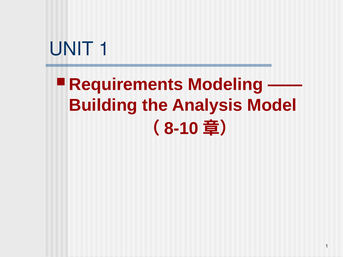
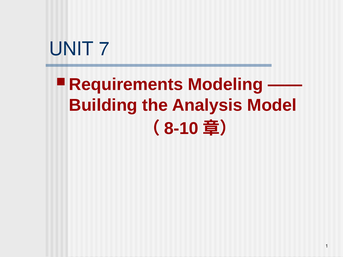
UNIT 1: 1 -> 7 (104, 49)
